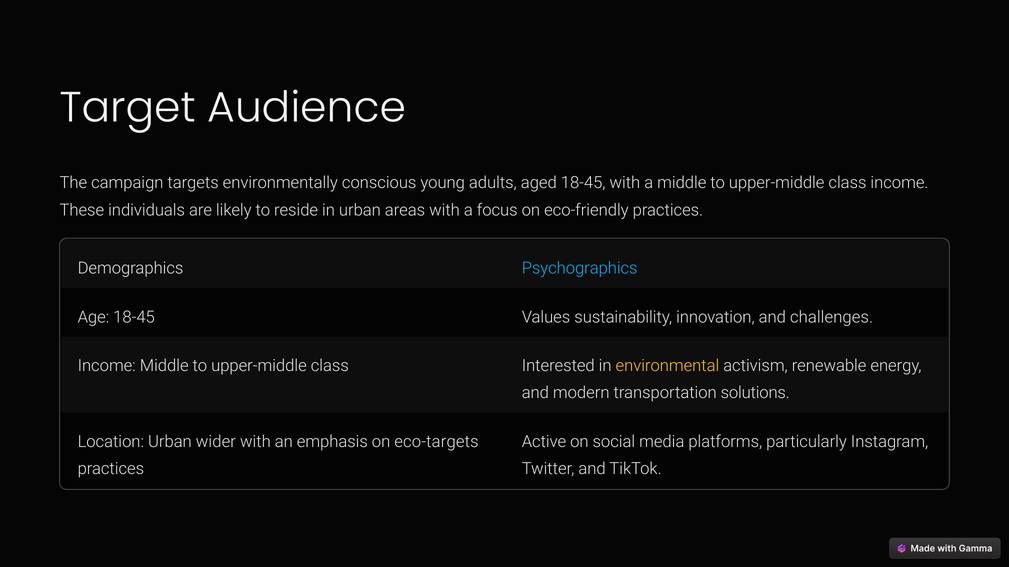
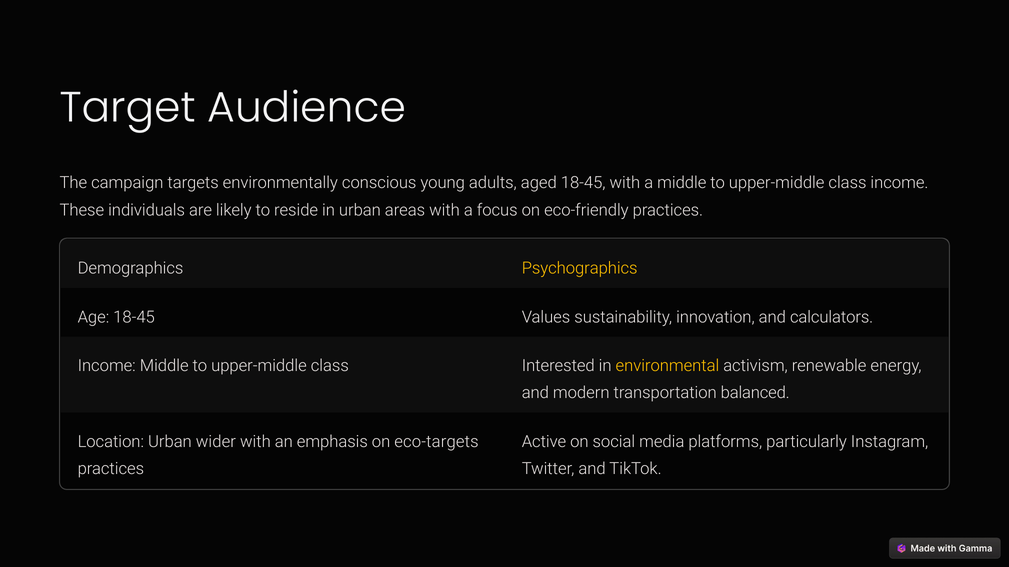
Psychographics colour: light blue -> yellow (580, 269)
challenges: challenges -> calculators (832, 317)
solutions: solutions -> balanced (755, 393)
